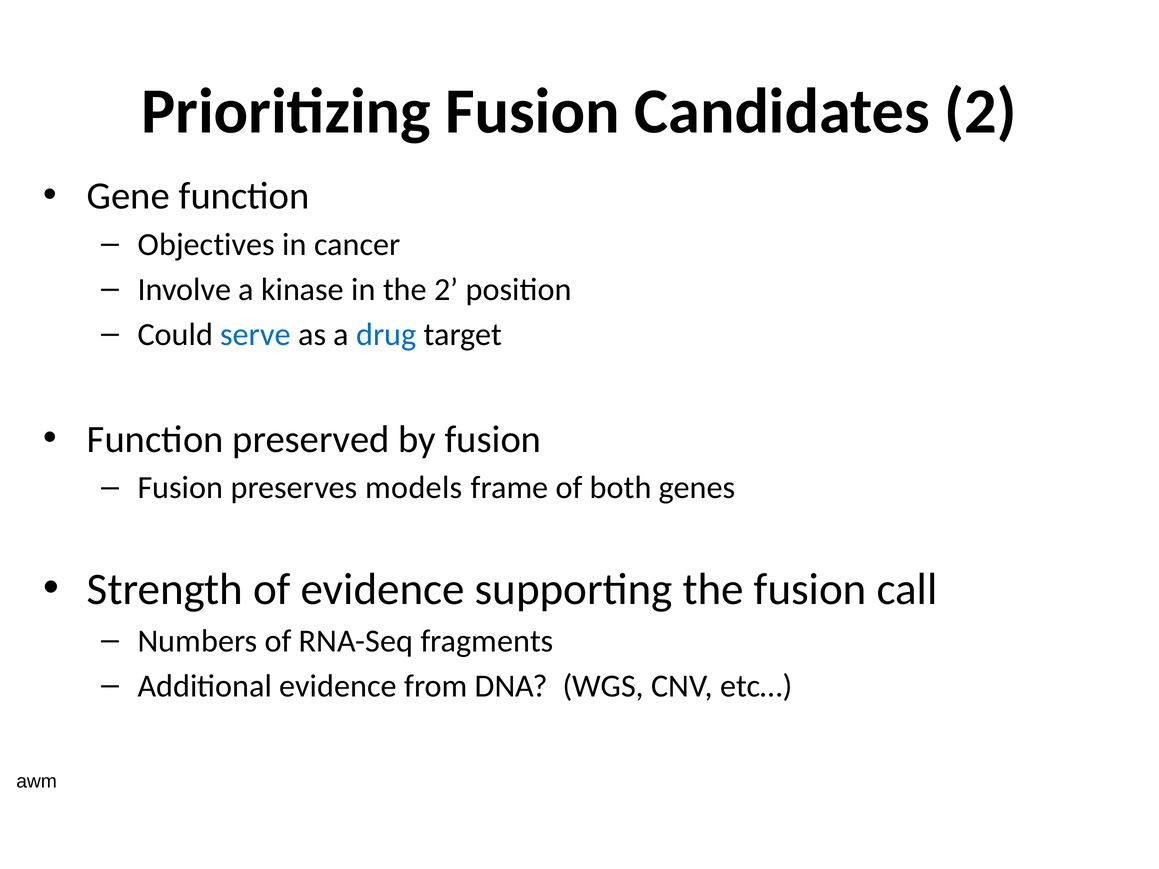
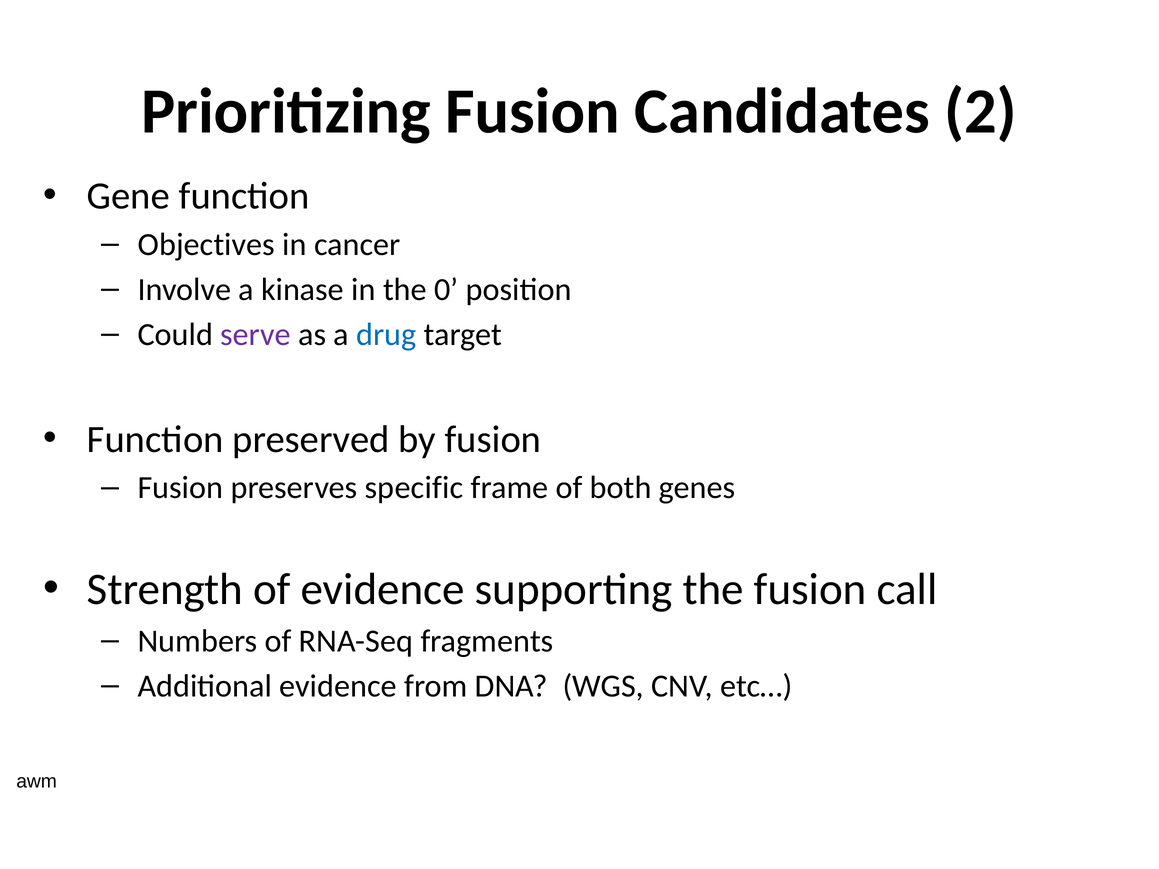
the 2: 2 -> 0 (446, 290)
serve colour: blue -> purple (256, 335)
models: models -> specific (414, 488)
